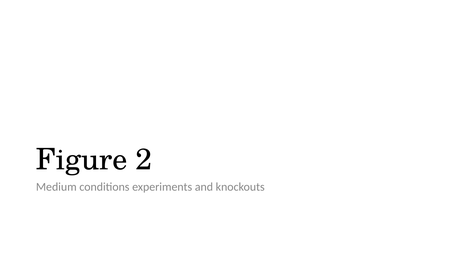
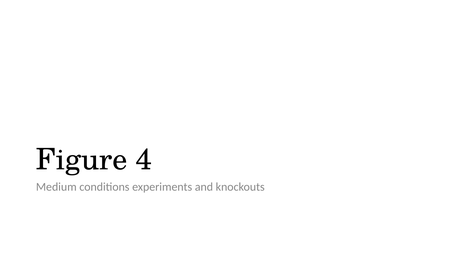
2: 2 -> 4 (144, 160)
